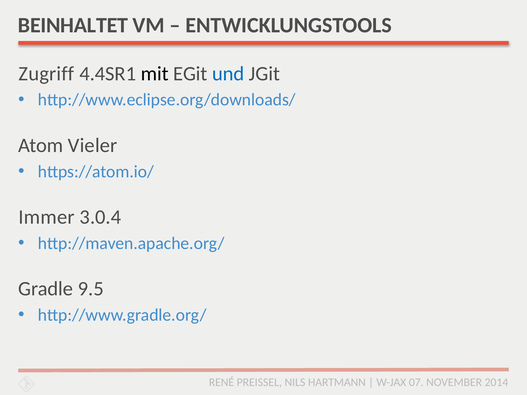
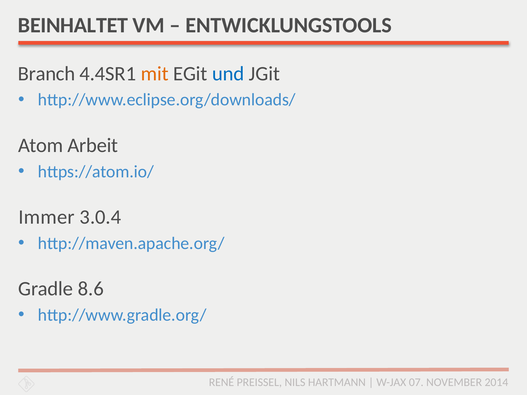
Zugriff: Zugriff -> Branch (47, 74)
mit colour: black -> orange (155, 74)
Vieler: Vieler -> Arbeit (93, 146)
9.5: 9.5 -> 8.6 (91, 289)
